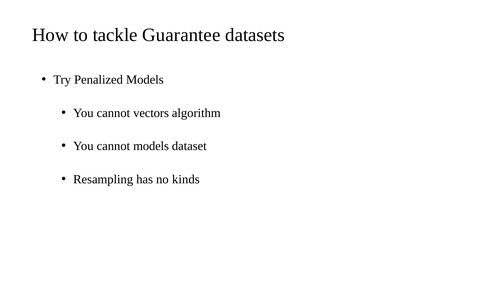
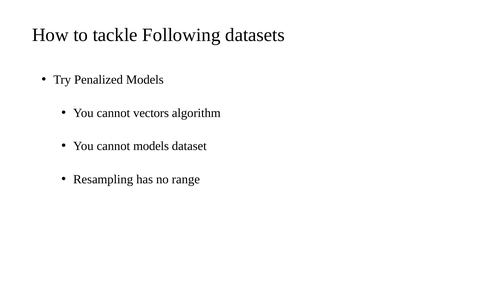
Guarantee: Guarantee -> Following (181, 35)
kinds: kinds -> range (186, 180)
